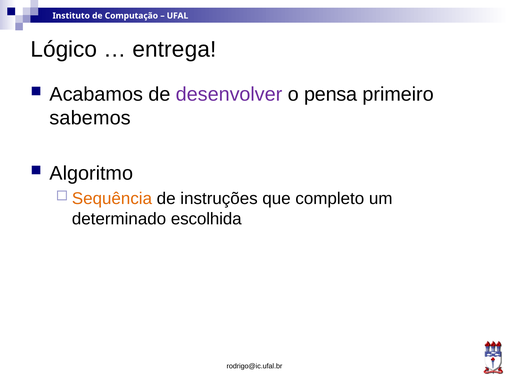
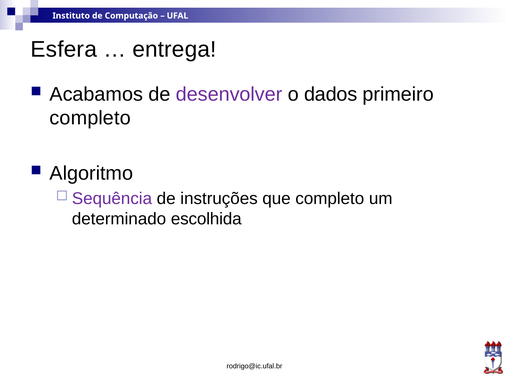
Lógico: Lógico -> Esfera (64, 50)
pensa: pensa -> dados (331, 94)
sabemos: sabemos -> completo (90, 118)
Sequência colour: orange -> purple (112, 199)
